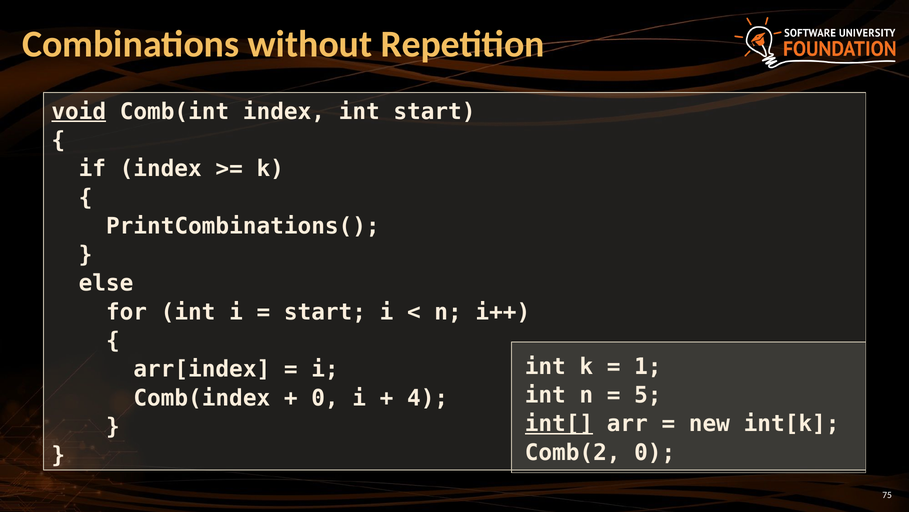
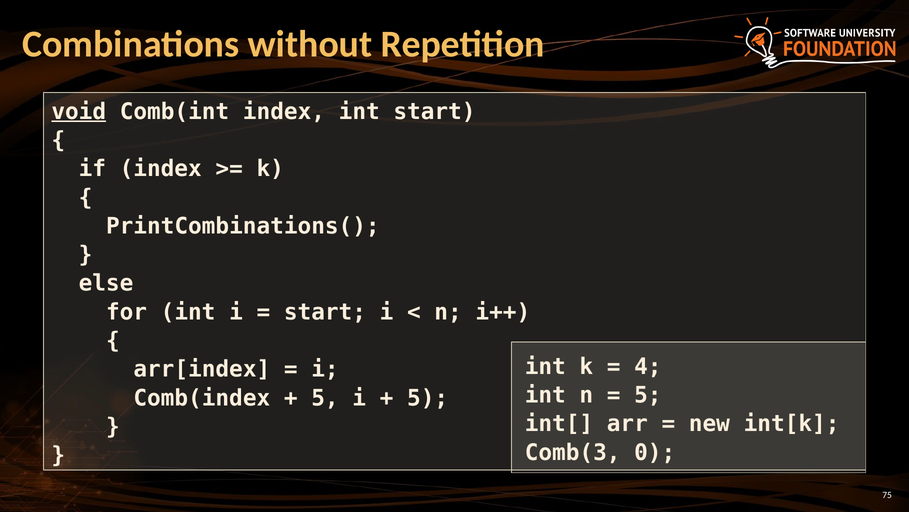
1: 1 -> 4 (648, 366)
0: 0 -> 5 (325, 398)
4: 4 -> 5 (428, 398)
int[ underline: present -> none (559, 424)
Comb(2: Comb(2 -> Comb(3 (573, 452)
